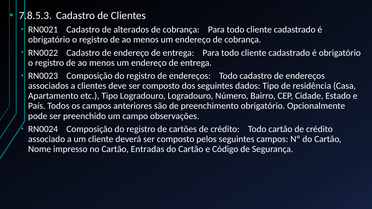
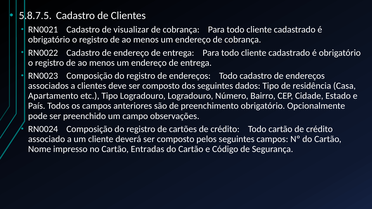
7.8.5.3: 7.8.5.3 -> 5.8.7.5 (35, 16)
alterados: alterados -> visualizar (131, 30)
